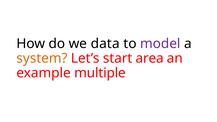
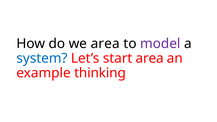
we data: data -> area (105, 44)
system colour: orange -> blue (42, 58)
multiple: multiple -> thinking (100, 73)
